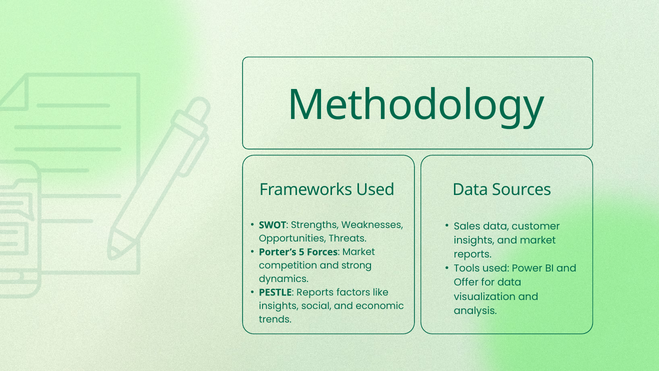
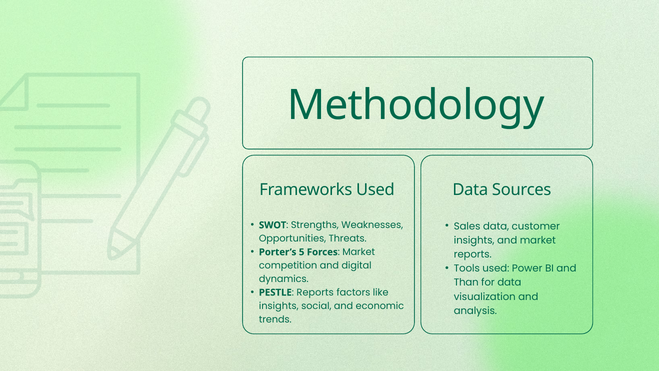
strong: strong -> digital (357, 265)
Offer: Offer -> Than (466, 282)
